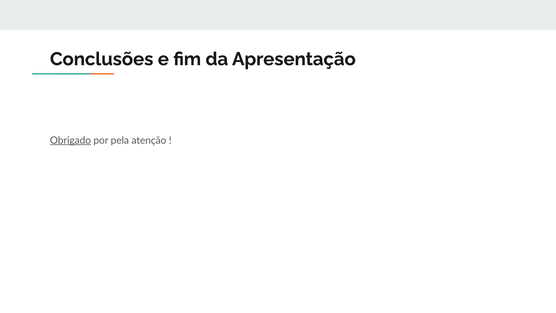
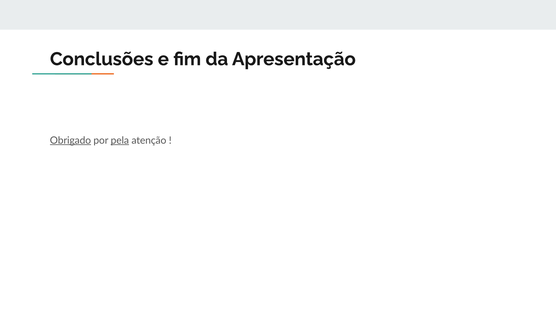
pela underline: none -> present (120, 140)
